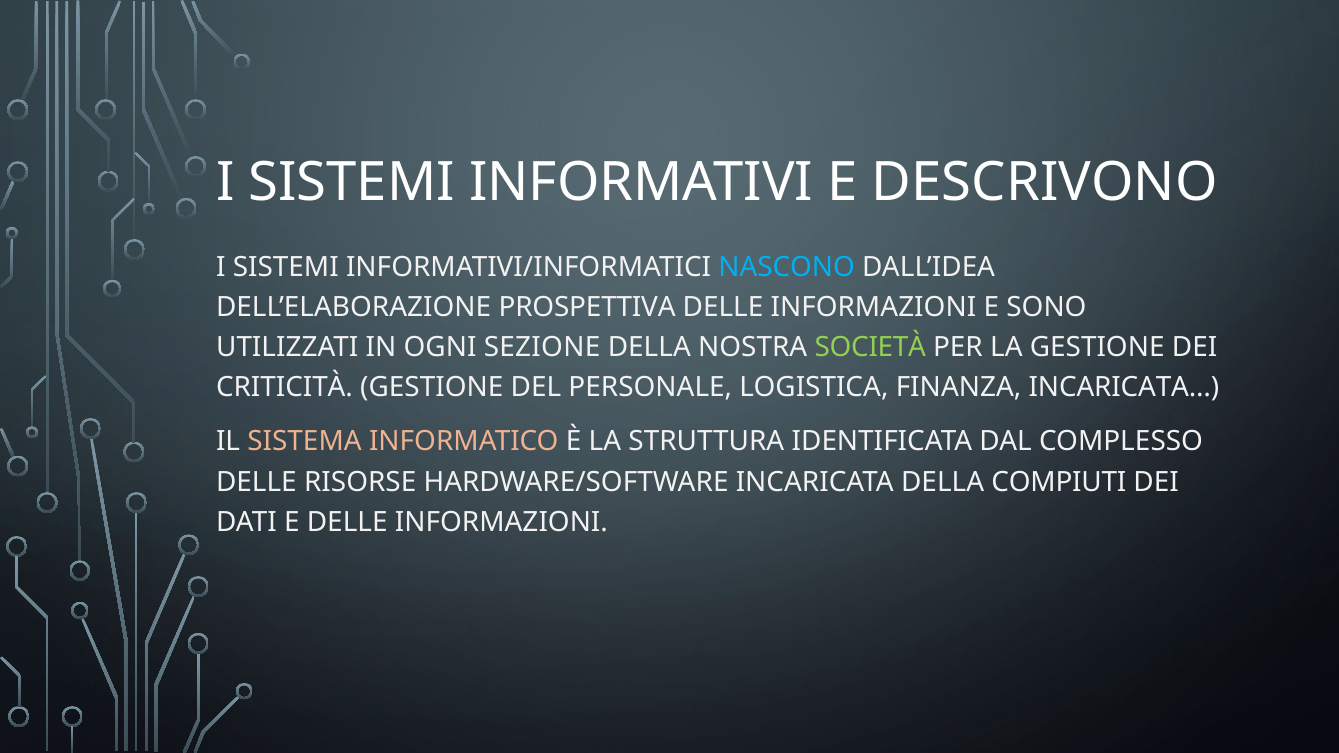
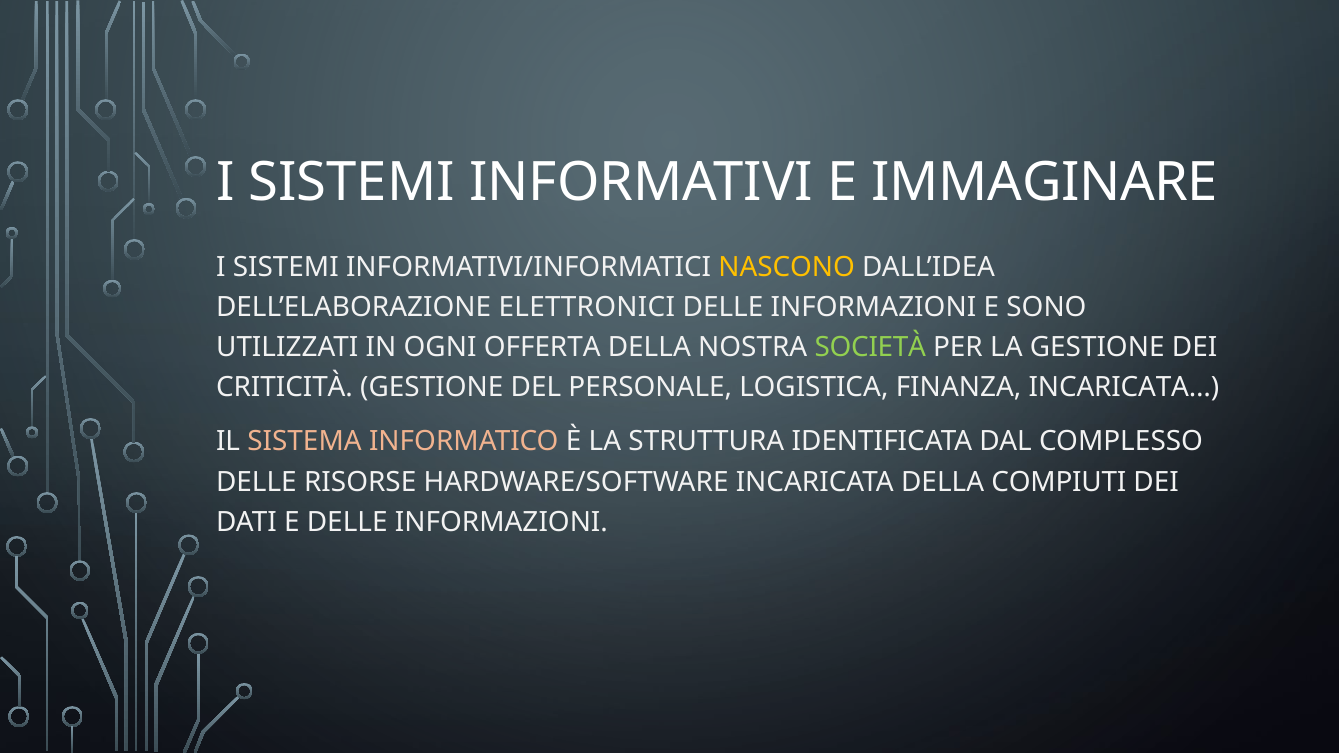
DESCRIVONO: DESCRIVONO -> IMMAGINARE (1045, 183)
NASCONO colour: light blue -> yellow (787, 267)
PROSPETTIVA: PROSPETTIVA -> ELETTRONICI (587, 307)
SEZIONE: SEZIONE -> OFFERTA (542, 348)
